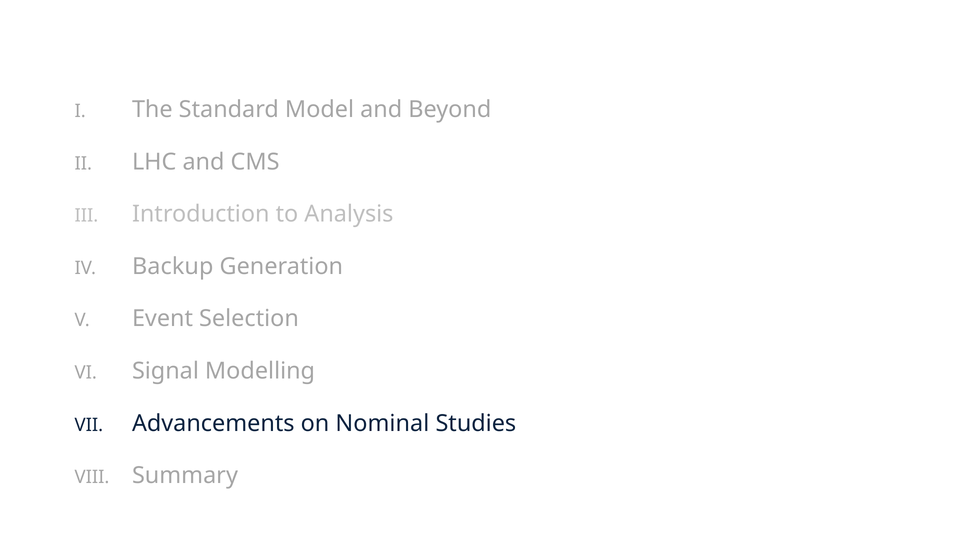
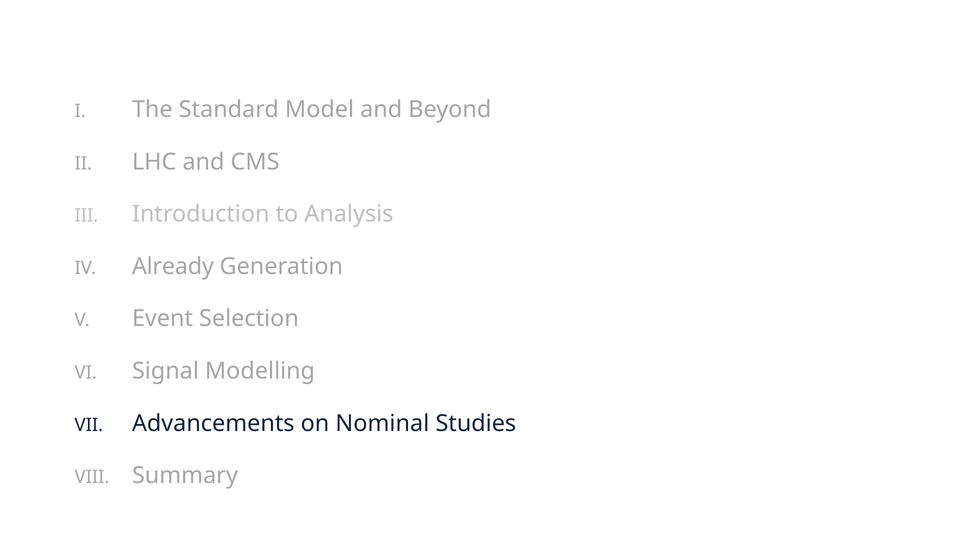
Backup: Backup -> Already (173, 266)
